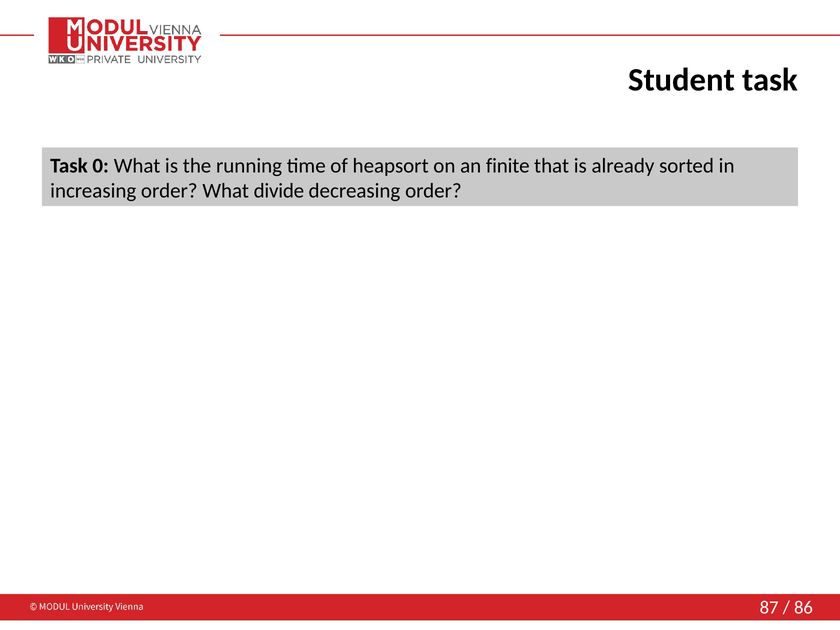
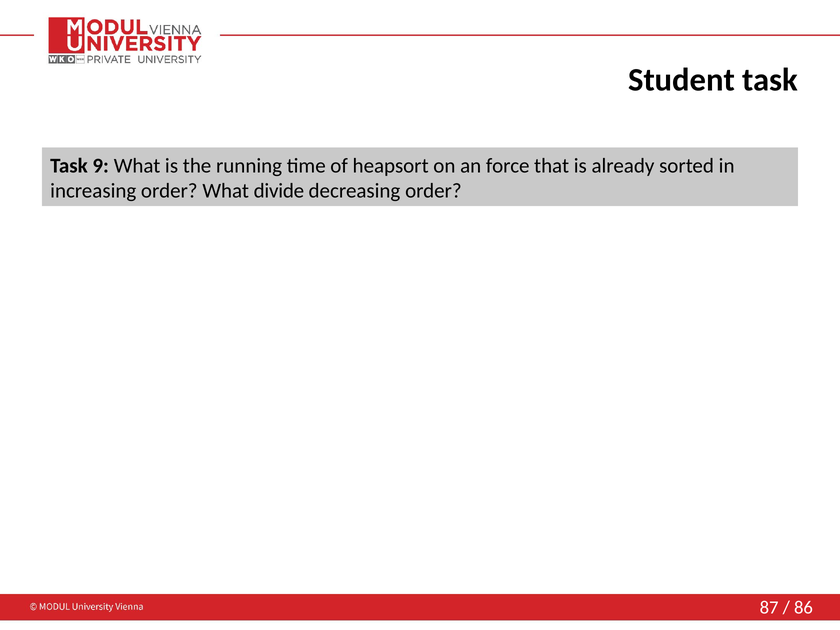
0: 0 -> 9 (101, 166)
finite: finite -> force (508, 166)
